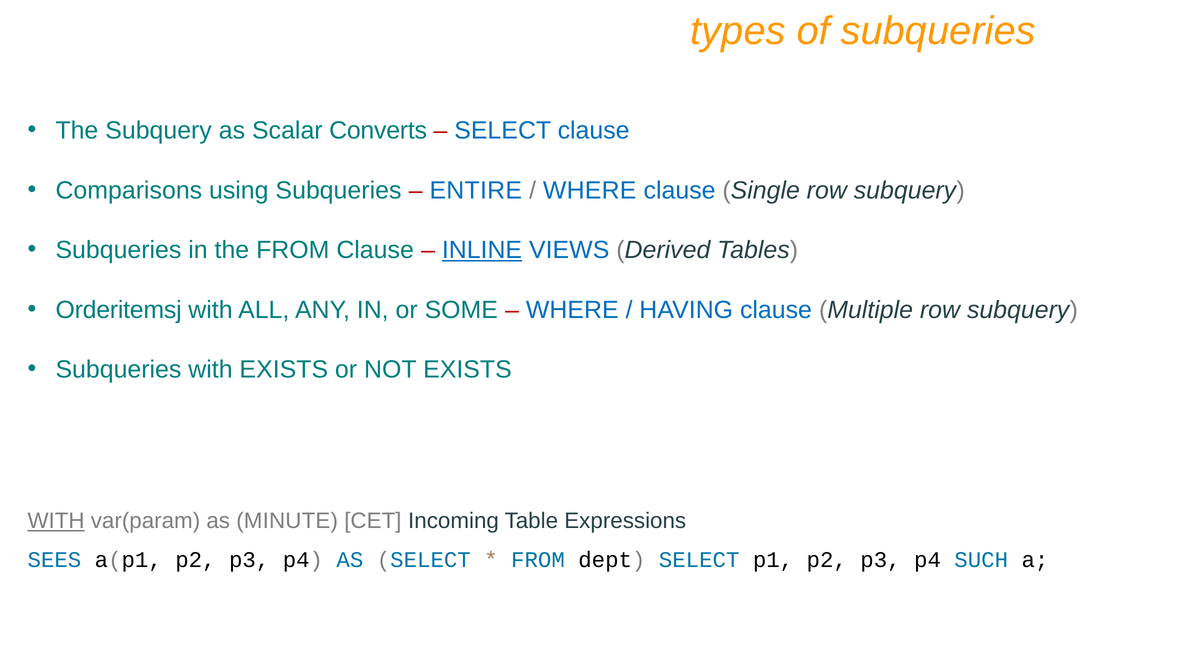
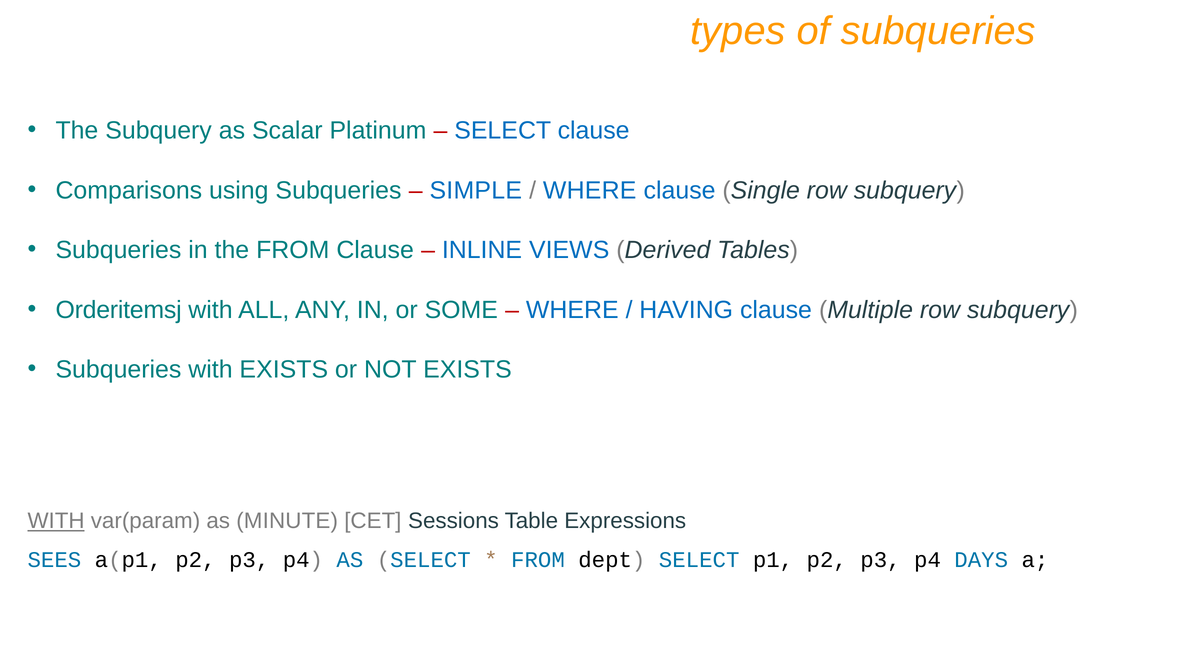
Converts: Converts -> Platinum (378, 130)
ENTIRE: ENTIRE -> SIMPLE (476, 190)
INLINE underline: present -> none (482, 250)
Incoming: Incoming -> Sessions (454, 521)
SUCH: SUCH -> DAYS (981, 559)
